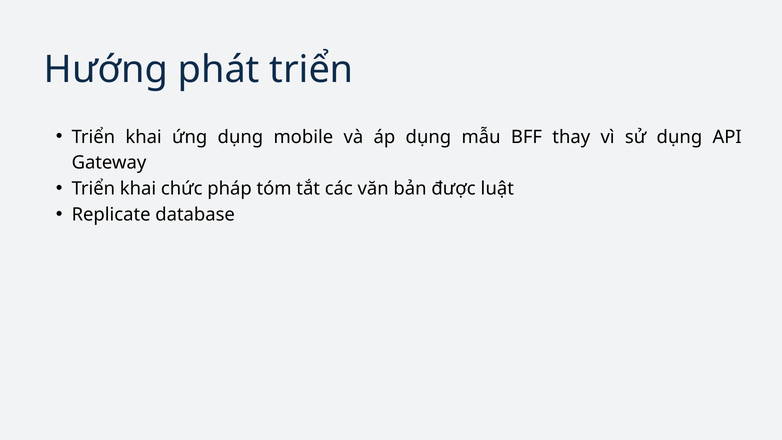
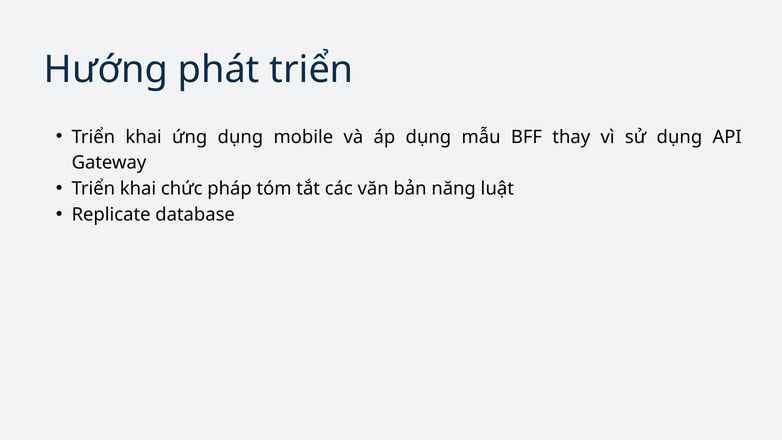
được: được -> năng (454, 189)
